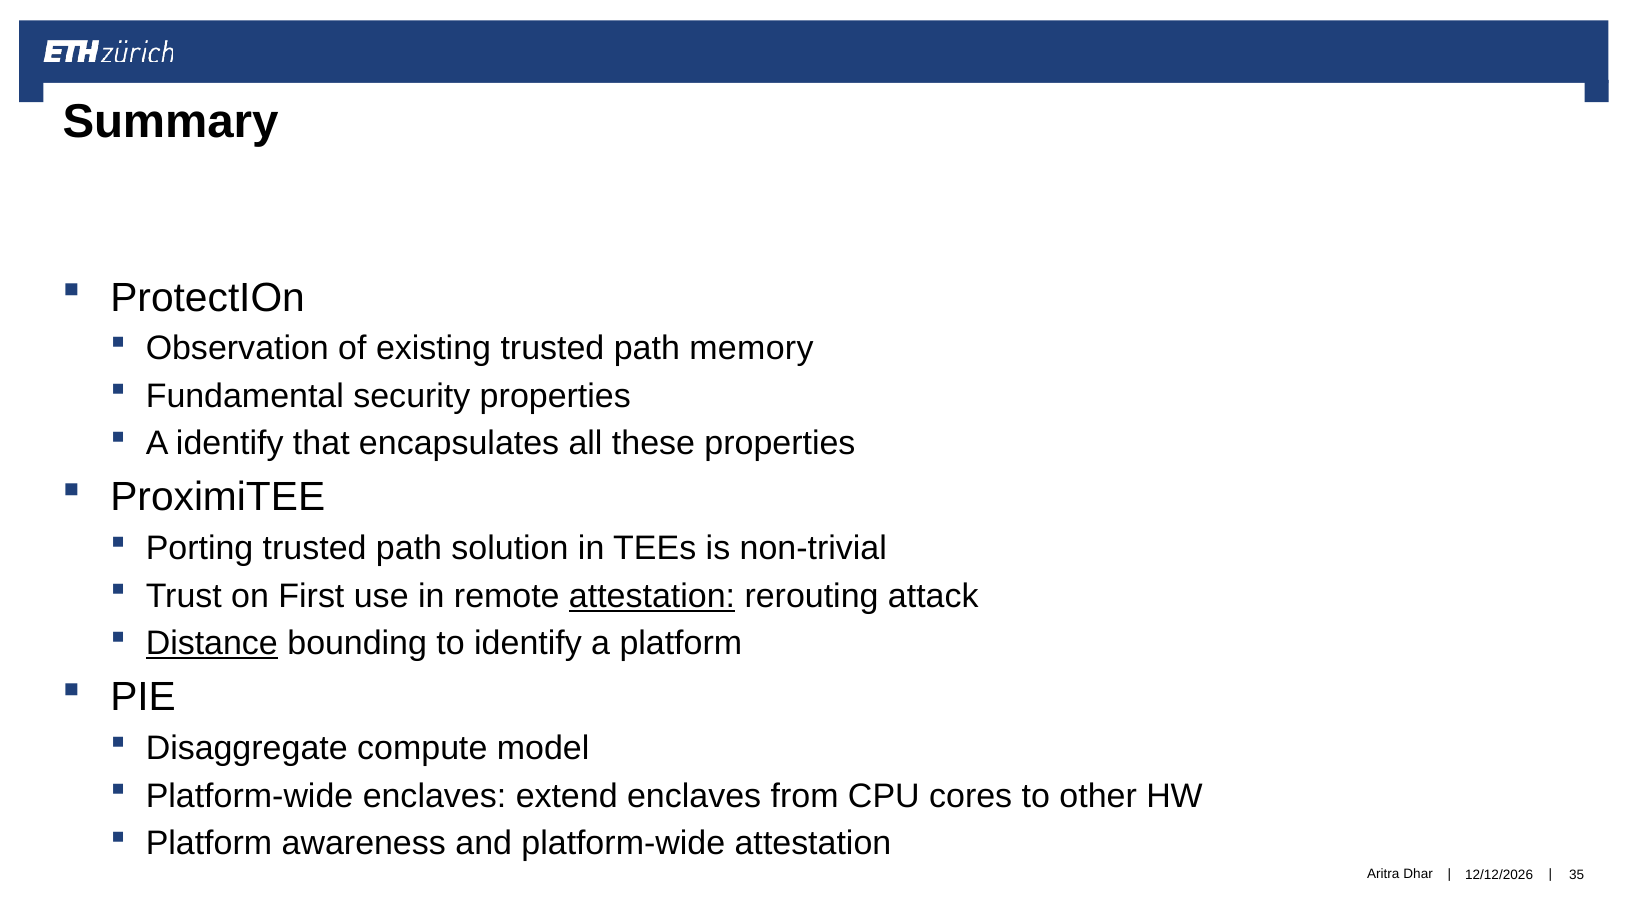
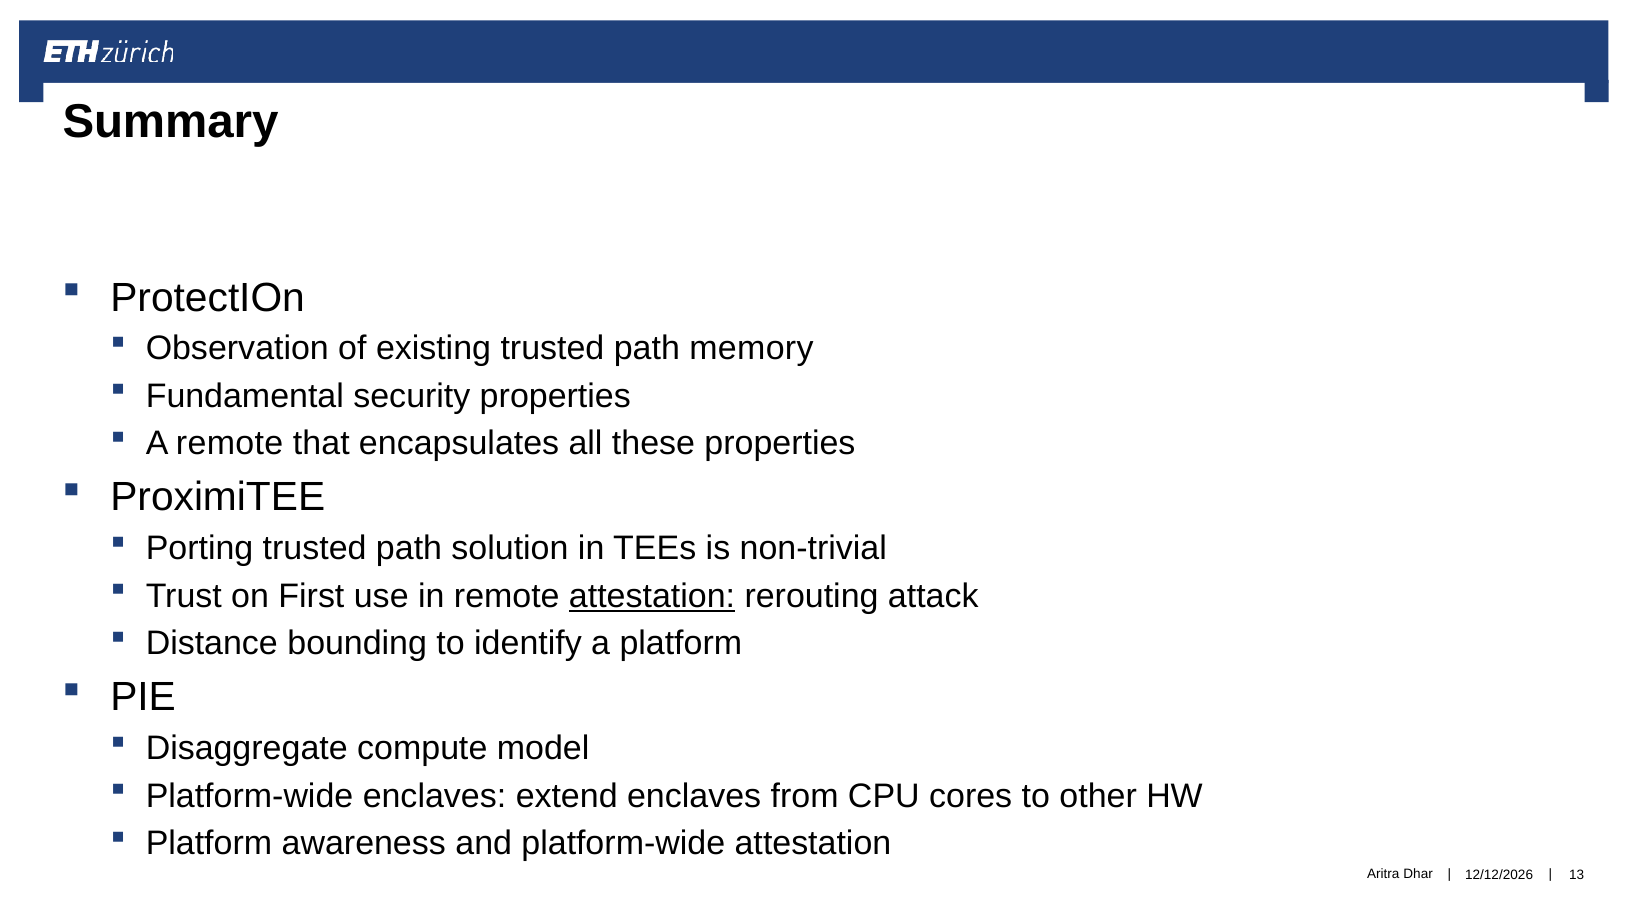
A identify: identify -> remote (230, 444)
Distance underline: present -> none (212, 644)
35: 35 -> 13 (1577, 875)
